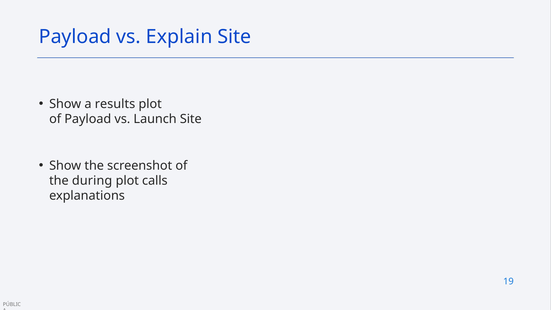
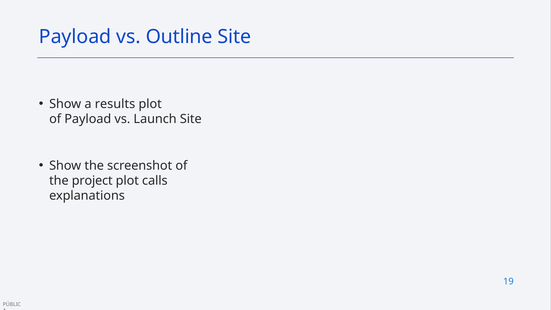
Explain: Explain -> Outline (179, 37)
during: during -> project (92, 181)
